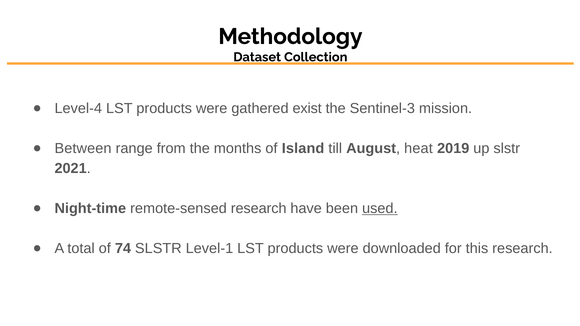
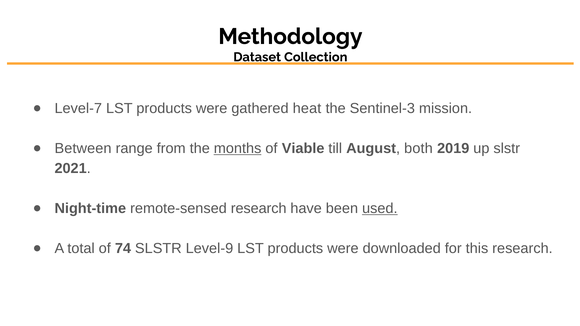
Level-4: Level-4 -> Level-7 (78, 109)
exist: exist -> heat (307, 109)
months underline: none -> present (238, 149)
Island: Island -> Viable (303, 149)
heat: heat -> both (418, 149)
Level-1: Level-1 -> Level-9 (209, 249)
